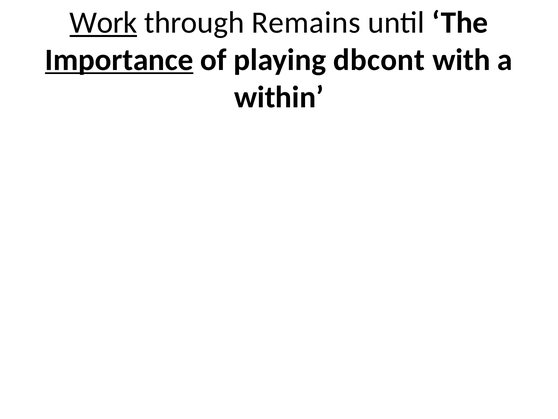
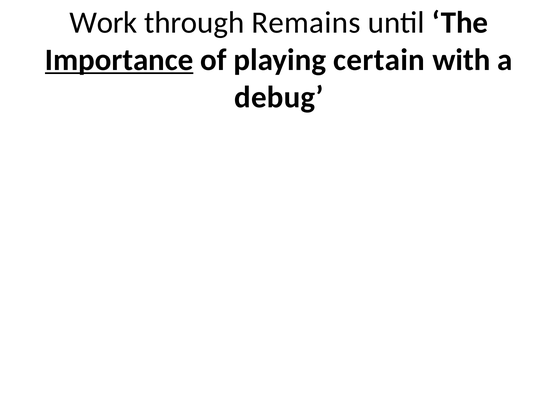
Work underline: present -> none (103, 23)
dbcont: dbcont -> certain (379, 60)
within: within -> debug (279, 97)
